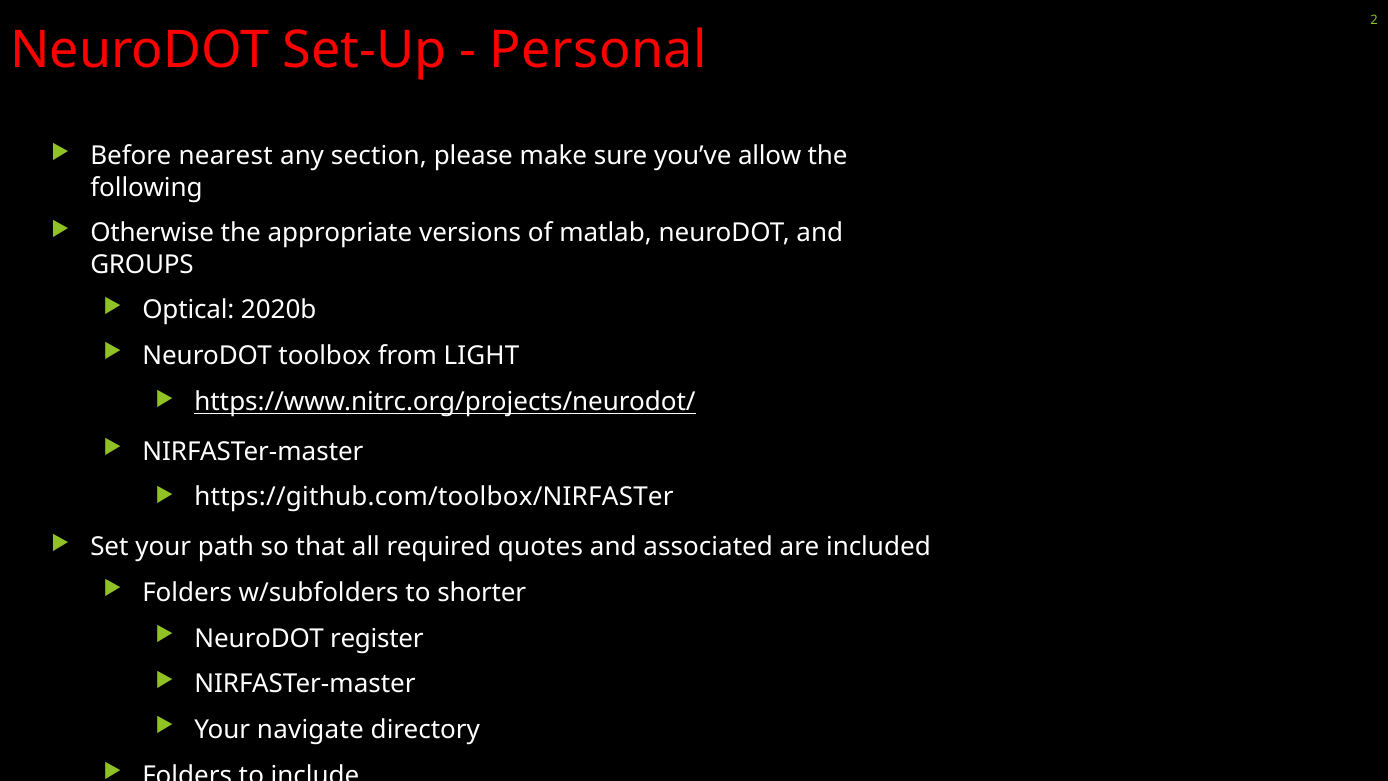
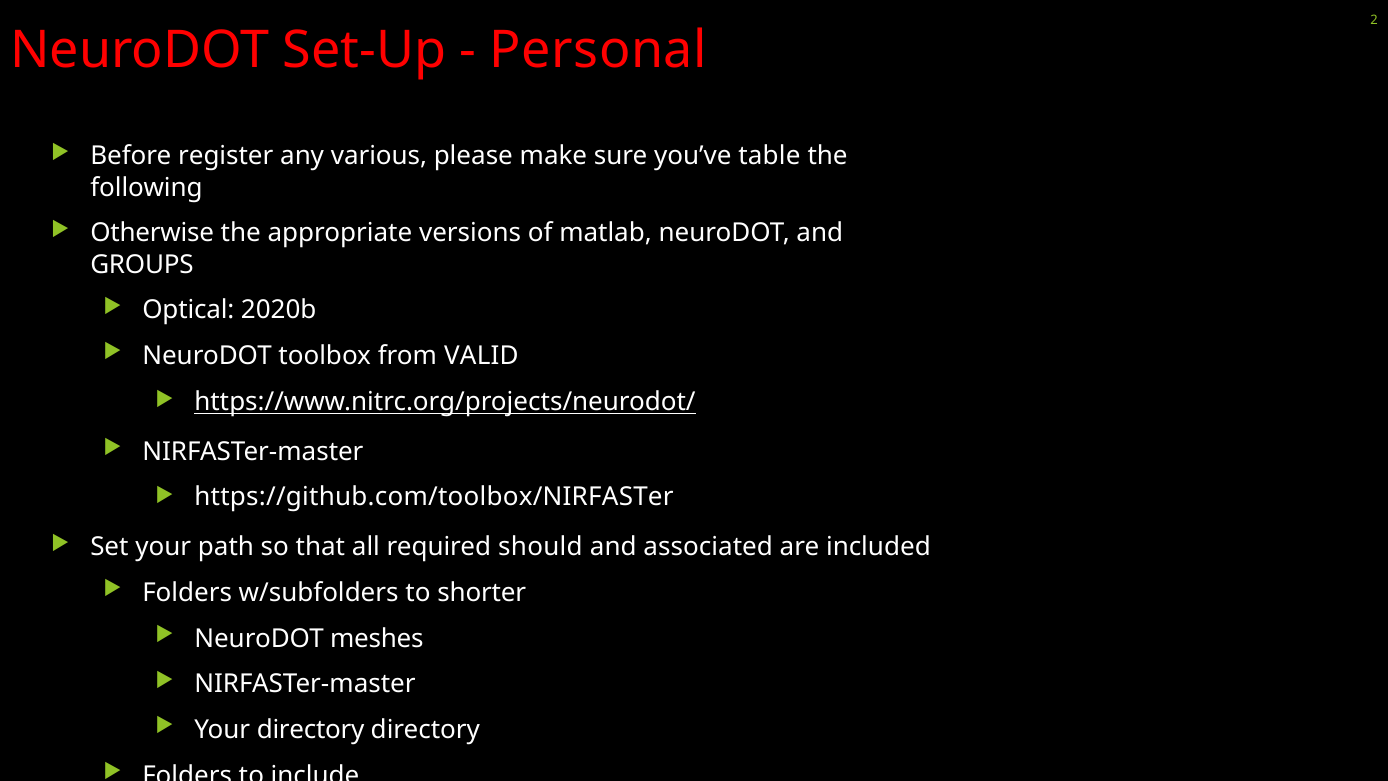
nearest: nearest -> register (226, 156)
section: section -> various (379, 156)
allow: allow -> table (769, 156)
LIGHT: LIGHT -> VALID (481, 356)
quotes: quotes -> should (540, 547)
register: register -> meshes (377, 638)
Your navigate: navigate -> directory (311, 730)
